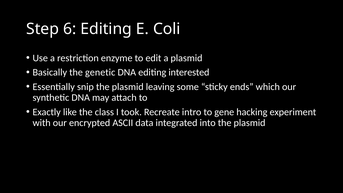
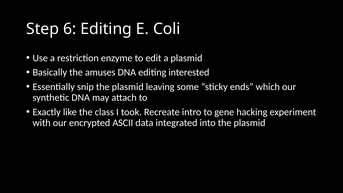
genetic: genetic -> amuses (100, 72)
